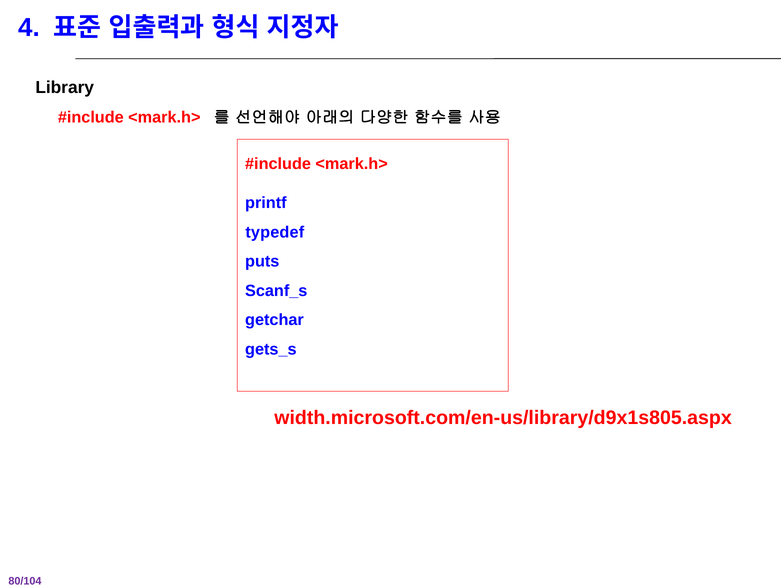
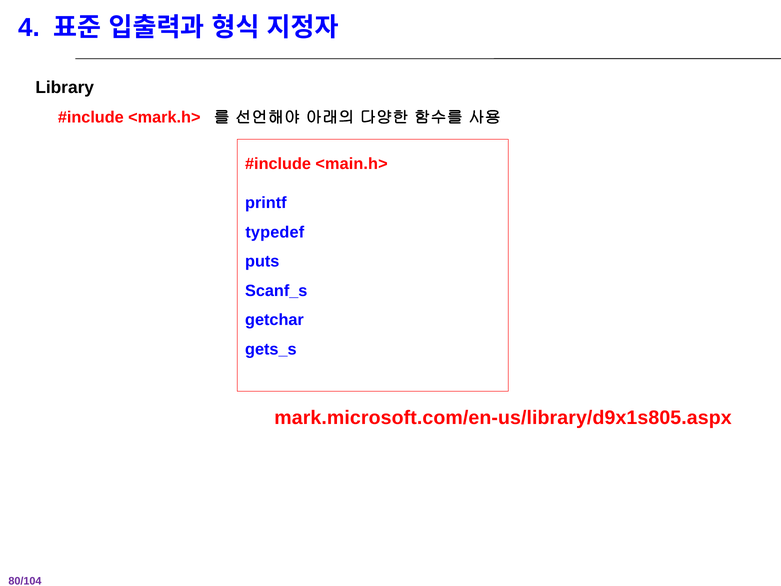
<mark.h>: <mark.h> -> <main.h> (352, 164)
width.microsoft.com/en-us/library/d9x1s805.aspx: width.microsoft.com/en-us/library/d9x1s805.aspx -> mark.microsoft.com/en-us/library/d9x1s805.aspx (503, 418)
